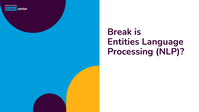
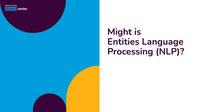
Break: Break -> Might (120, 32)
